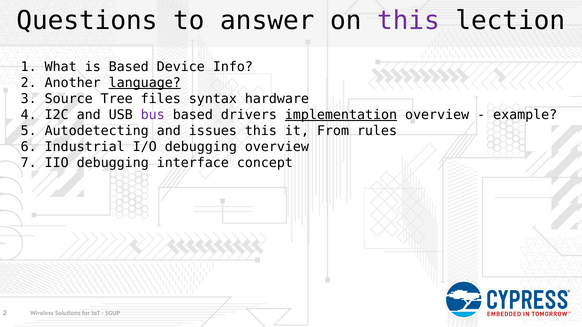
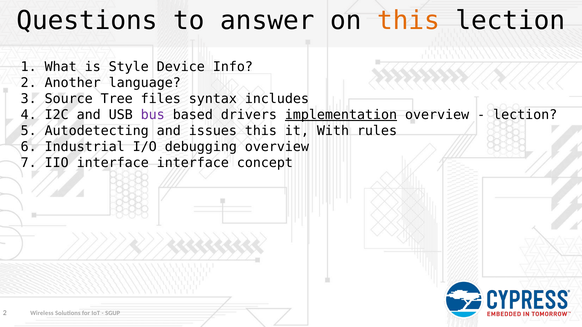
this colour: purple -> orange (408, 21)
is Based: Based -> Style (129, 67)
language underline: present -> none (145, 83)
hardware: hardware -> includes (277, 99)
example: example -> lection (525, 115)
From: From -> With (333, 131)
IIO debugging: debugging -> interface (113, 163)
